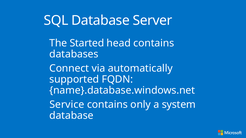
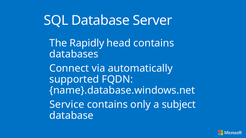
Started: Started -> Rapidly (87, 43)
system: system -> subject (179, 105)
